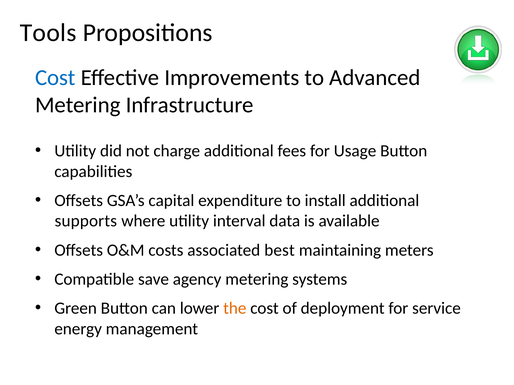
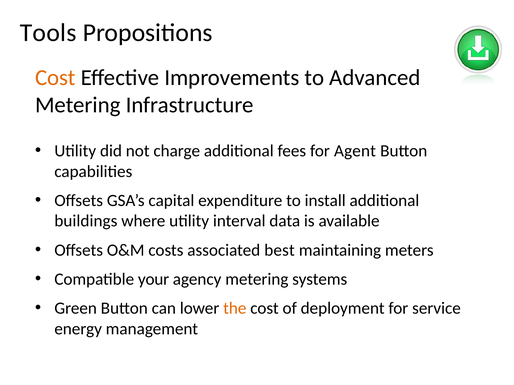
Cost colour: blue -> orange (55, 78)
Usage: Usage -> Agent (355, 151)
supports: supports -> buildings (86, 221)
save: save -> your (154, 280)
